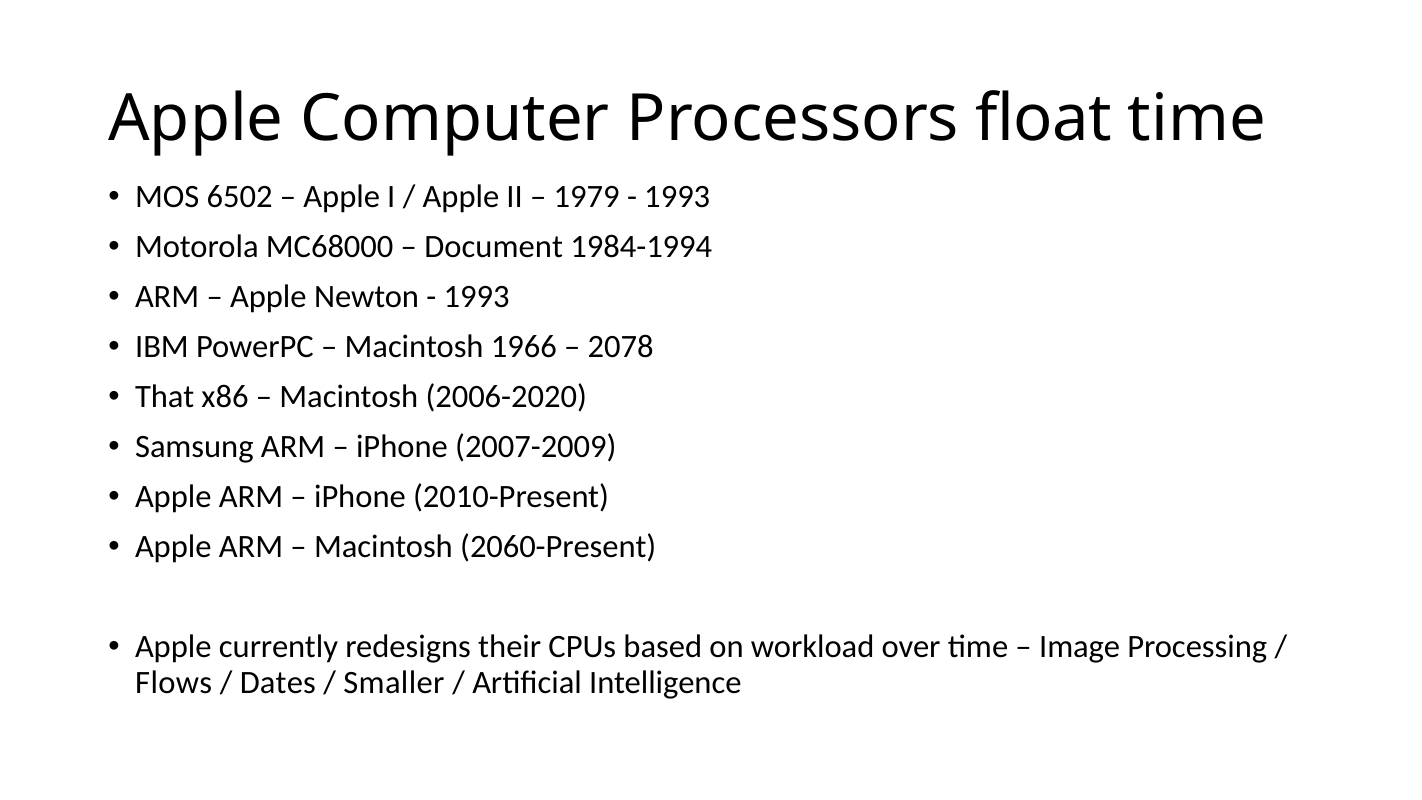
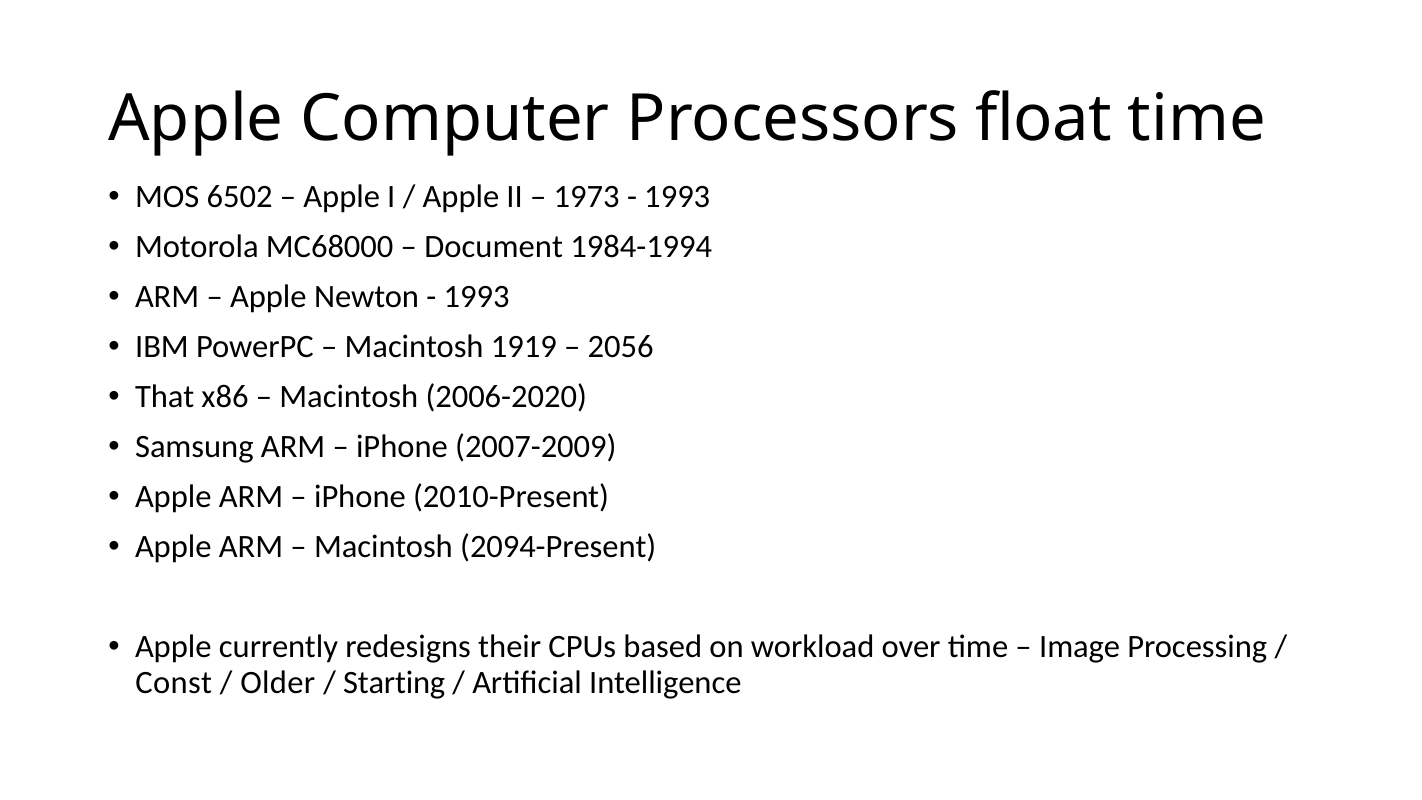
1979: 1979 -> 1973 (587, 197)
1966: 1966 -> 1919 (524, 347)
2078: 2078 -> 2056 (621, 347)
2060-Present: 2060-Present -> 2094-Present (558, 547)
Flows: Flows -> Const (174, 682)
Dates: Dates -> Older (278, 682)
Smaller: Smaller -> Starting (394, 682)
